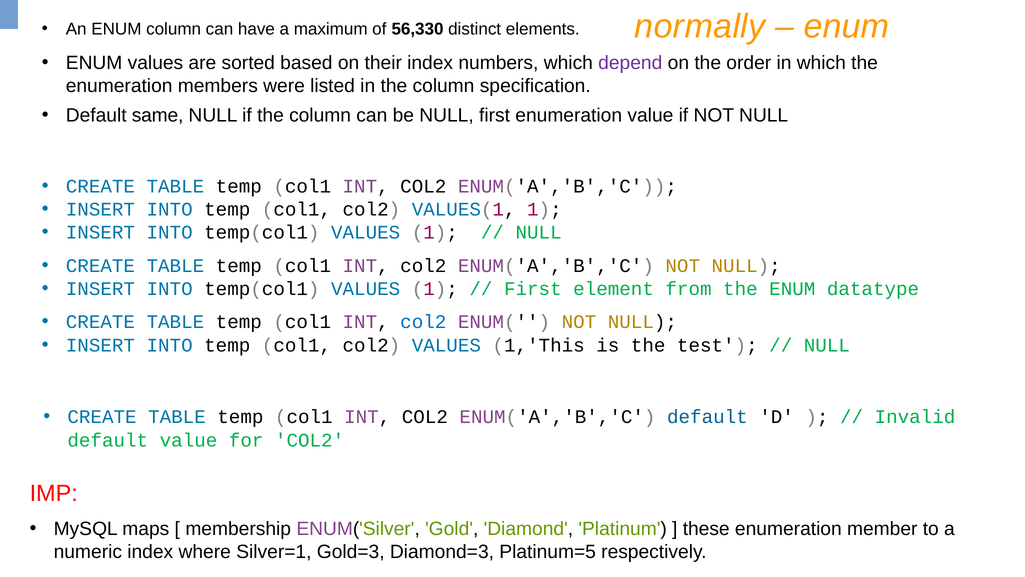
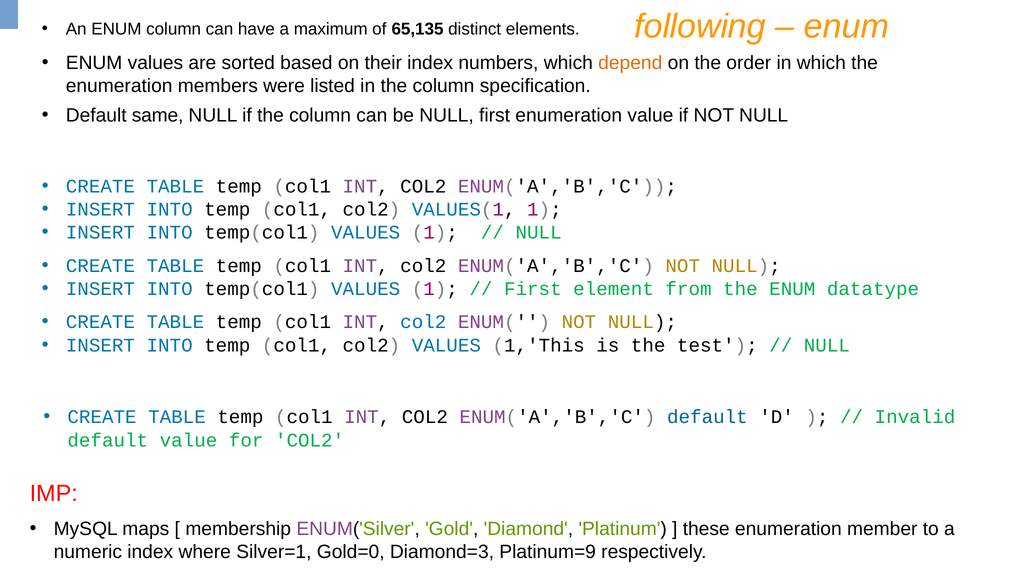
normally: normally -> following (700, 27)
56,330: 56,330 -> 65,135 (418, 29)
depend colour: purple -> orange (630, 63)
Gold=3: Gold=3 -> Gold=0 (351, 552)
Platinum=5: Platinum=5 -> Platinum=9 (548, 552)
